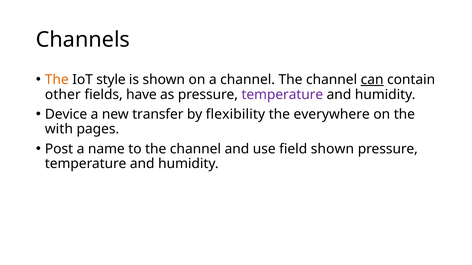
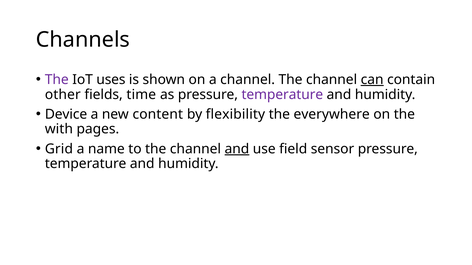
The colour: orange -> purple (57, 80)
style: style -> uses (111, 80)
have: have -> time (141, 95)
transfer: transfer -> content (158, 114)
Post: Post -> Grid (59, 149)
and underline: none -> present (237, 149)
field shown: shown -> sensor (332, 149)
